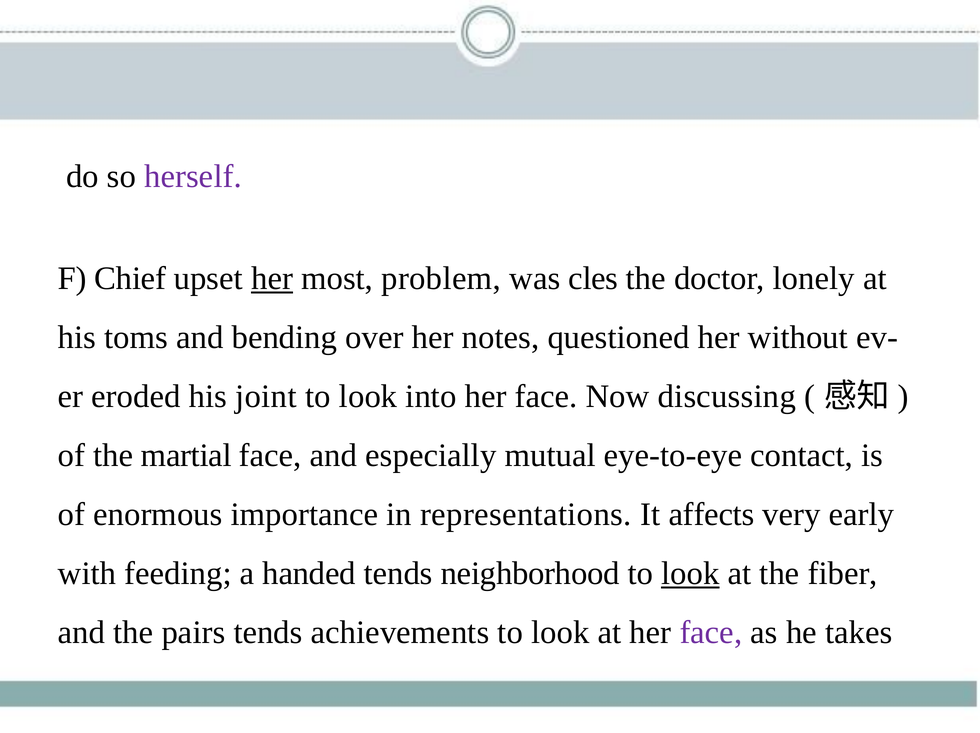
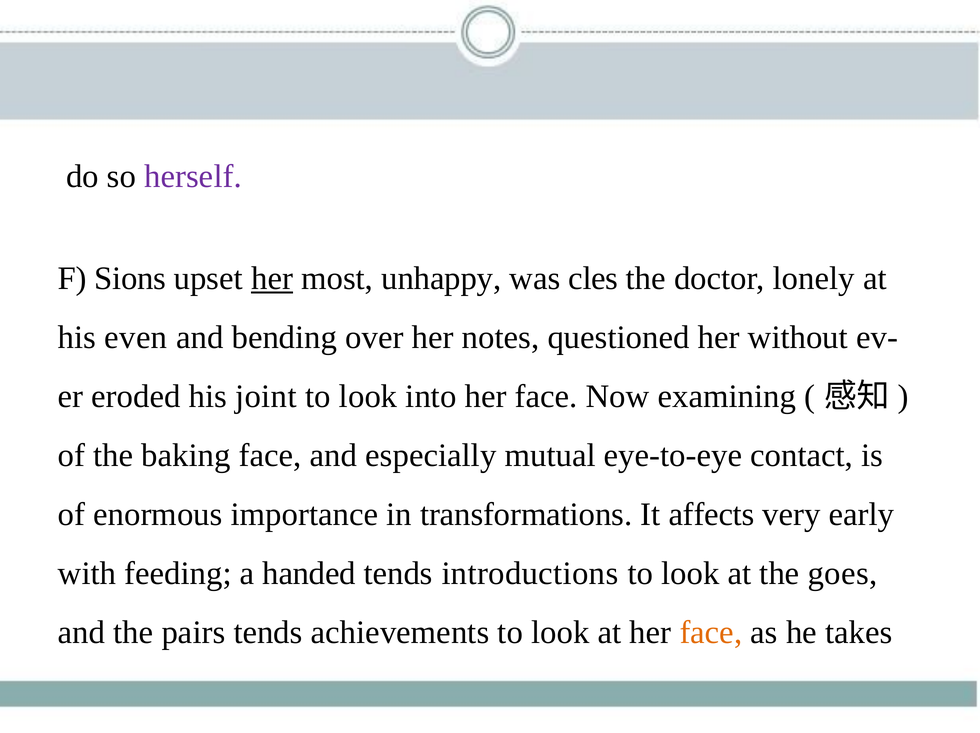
Chief: Chief -> Sions (130, 278)
problem: problem -> unhappy (441, 278)
toms: toms -> even (136, 337)
discussing: discussing -> examining (727, 396)
martial: martial -> baking (186, 455)
representations: representations -> transformations (526, 514)
neighborhood: neighborhood -> introductions (530, 573)
look underline: present -> none (690, 573)
fiber: fiber -> goes (843, 573)
face colour: purple -> orange (711, 632)
